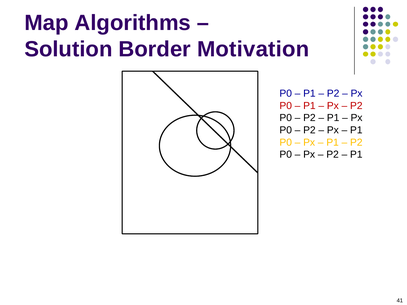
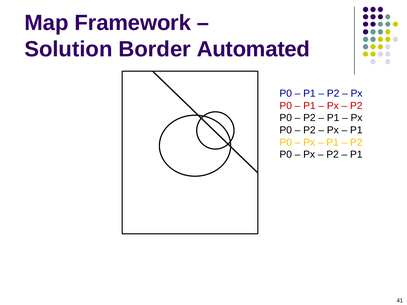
Algorithms: Algorithms -> Framework (133, 23)
Motivation: Motivation -> Automated (253, 49)
